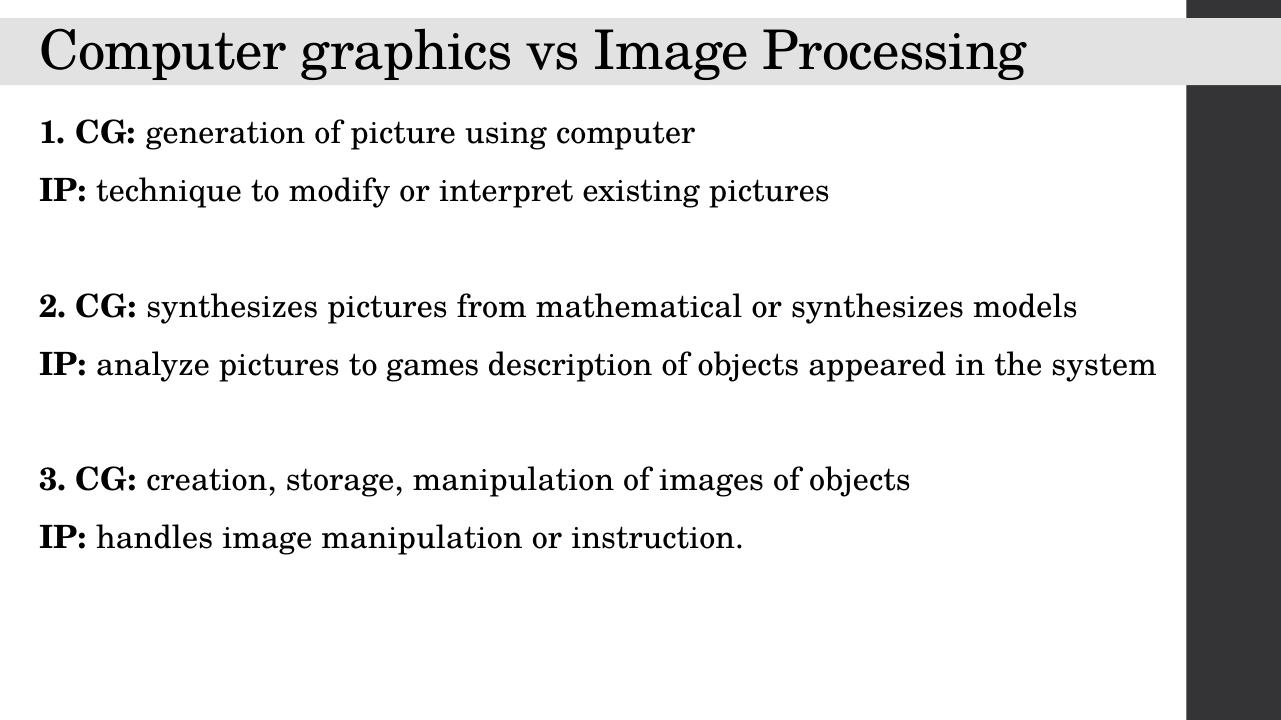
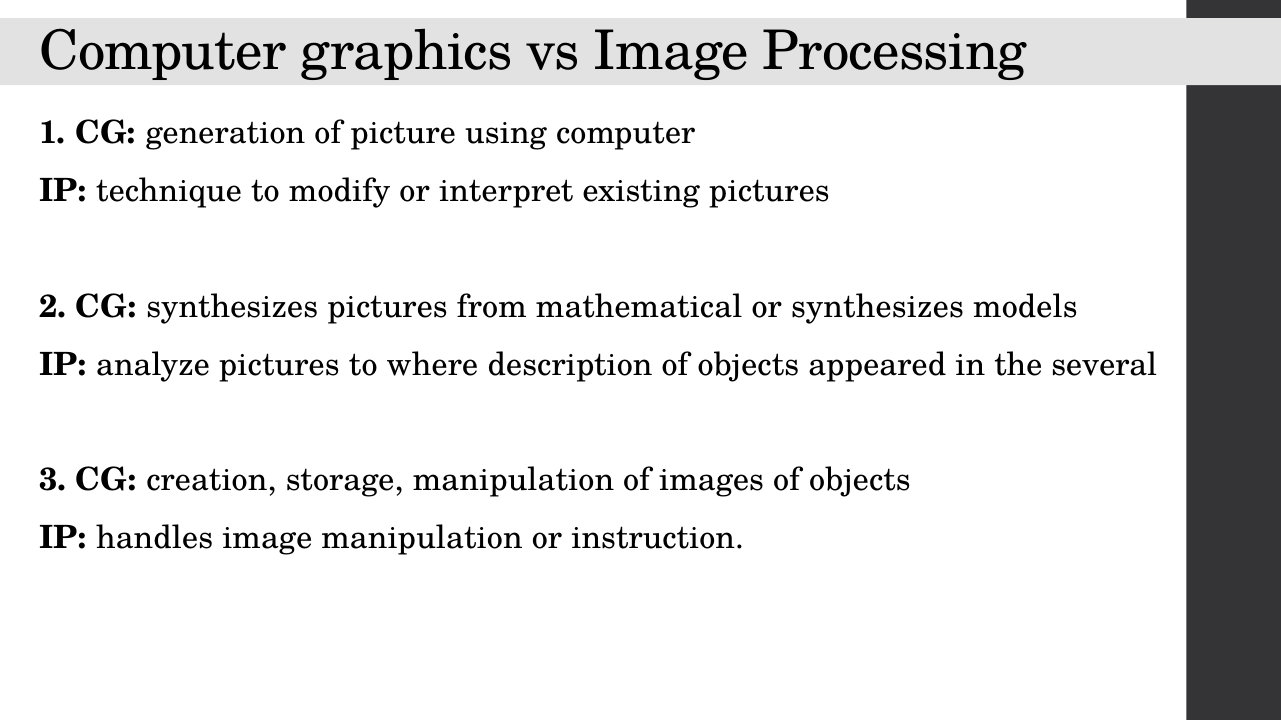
games: games -> where (432, 365)
system: system -> several (1104, 365)
